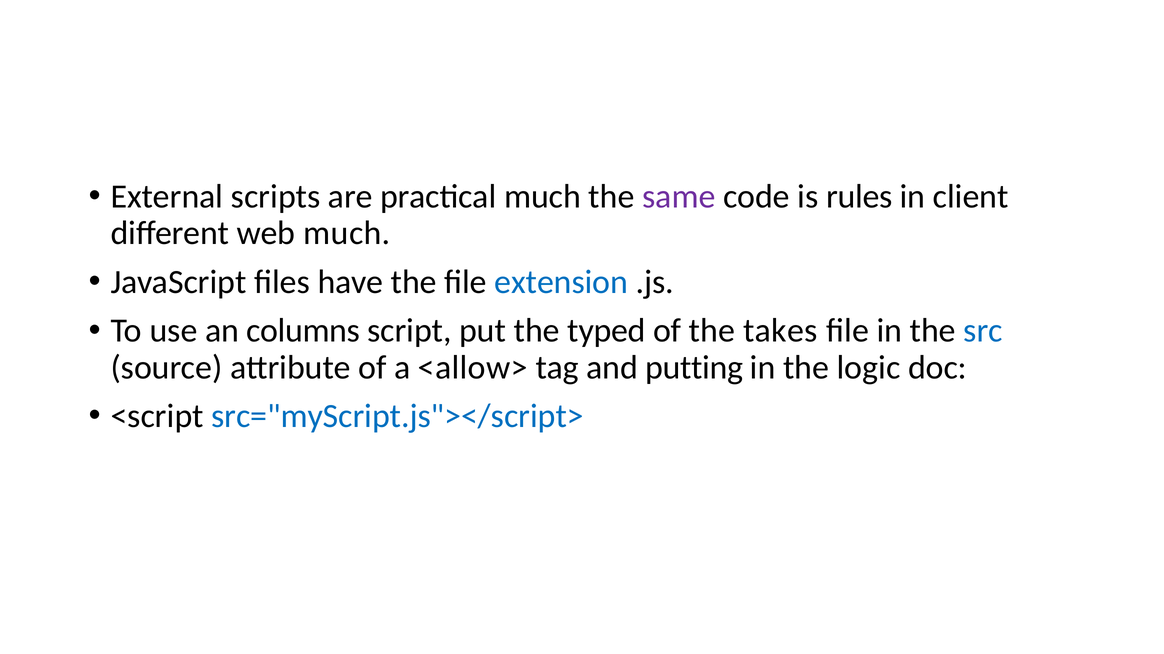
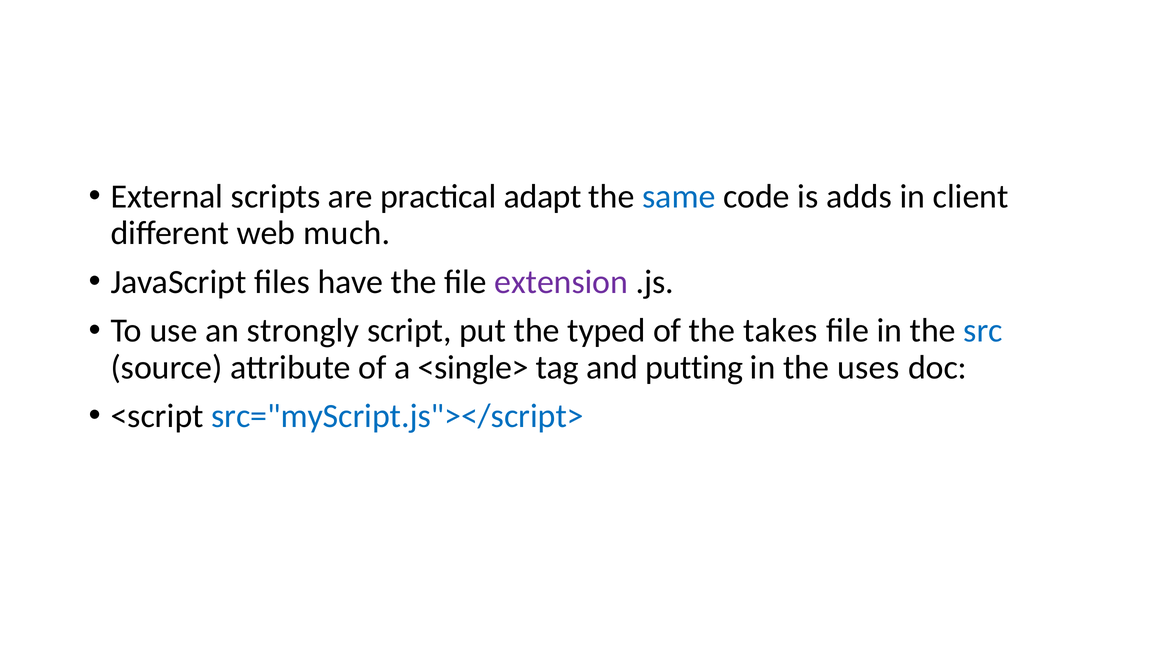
practical much: much -> adapt (543, 197)
same colour: purple -> blue (679, 197)
rules: rules -> adds (859, 197)
extension colour: blue -> purple (561, 282)
columns: columns -> strongly (303, 331)
<allow>: <allow> -> <single> (473, 368)
logic: logic -> uses (868, 368)
